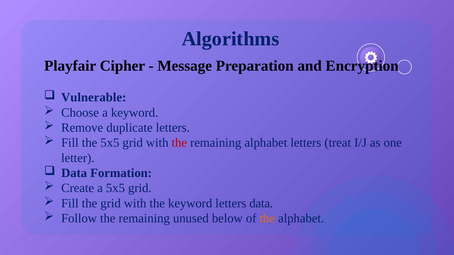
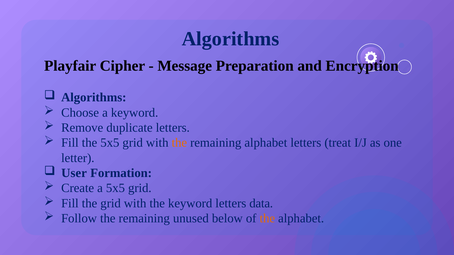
Vulnerable: Vulnerable -> Algorithms (94, 98)
the colour: red -> orange (179, 143)
Data: Data -> User (74, 173)
